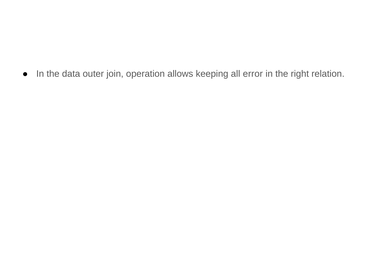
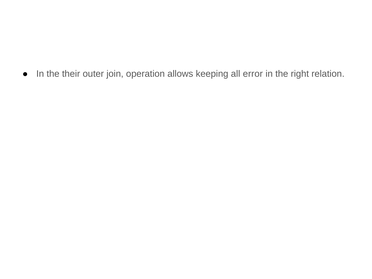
data: data -> their (71, 74)
